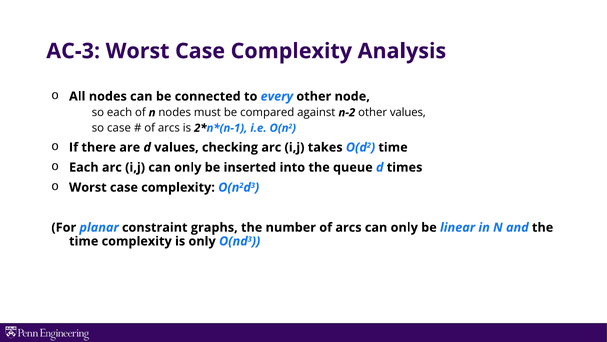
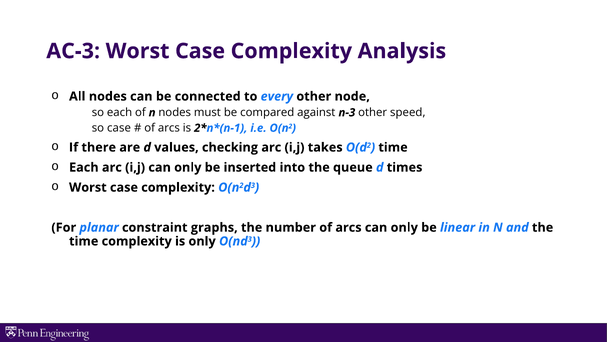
n-2: n-2 -> n-3 (347, 112)
other values: values -> speed (408, 112)
